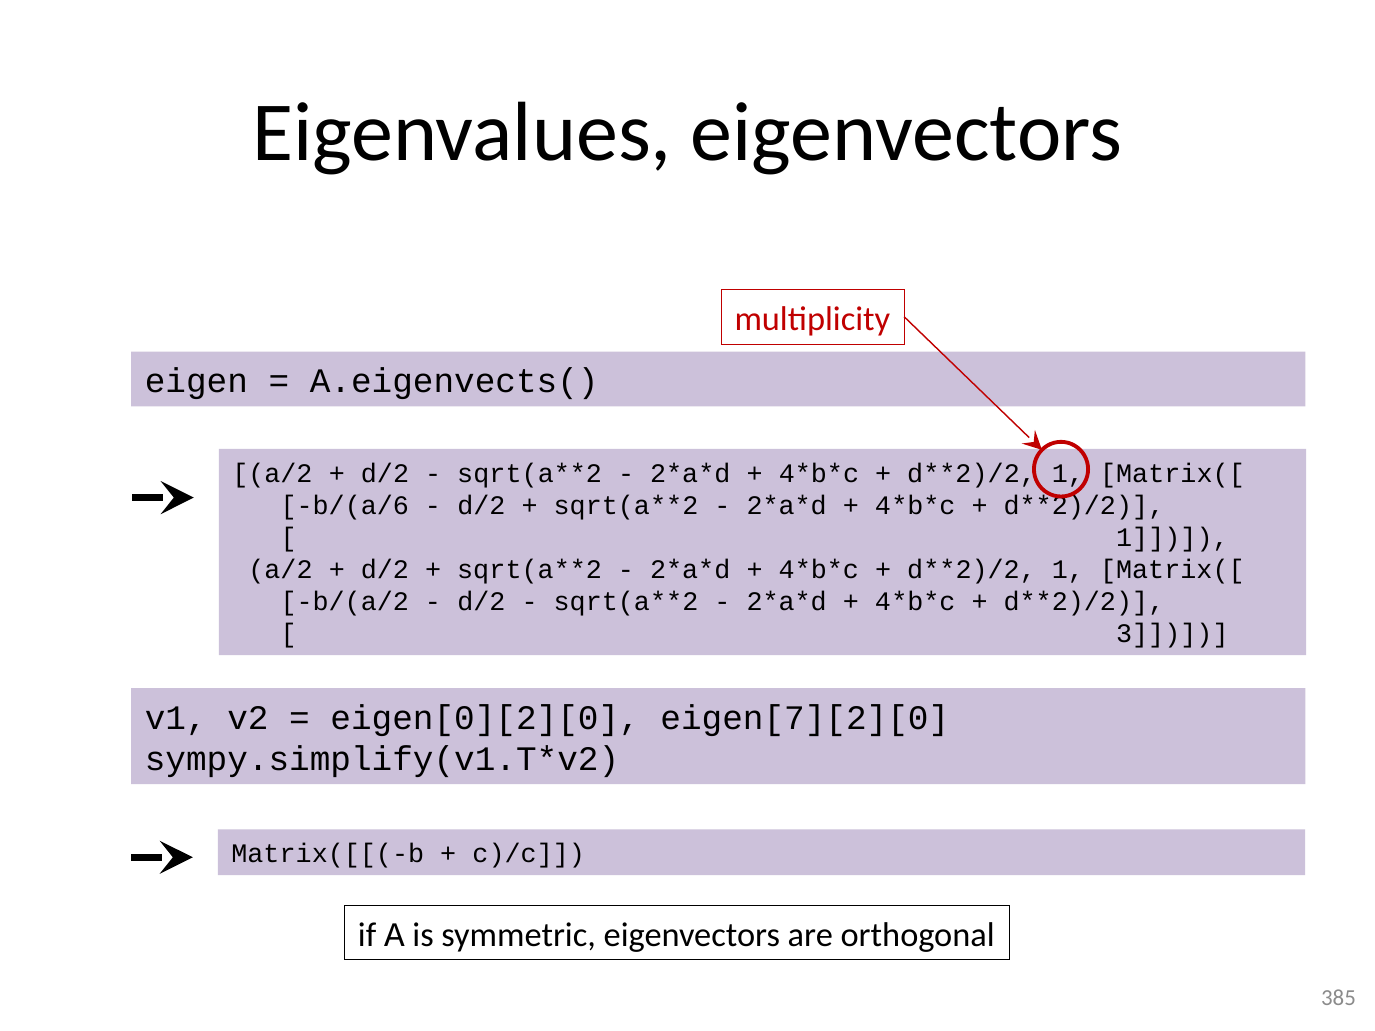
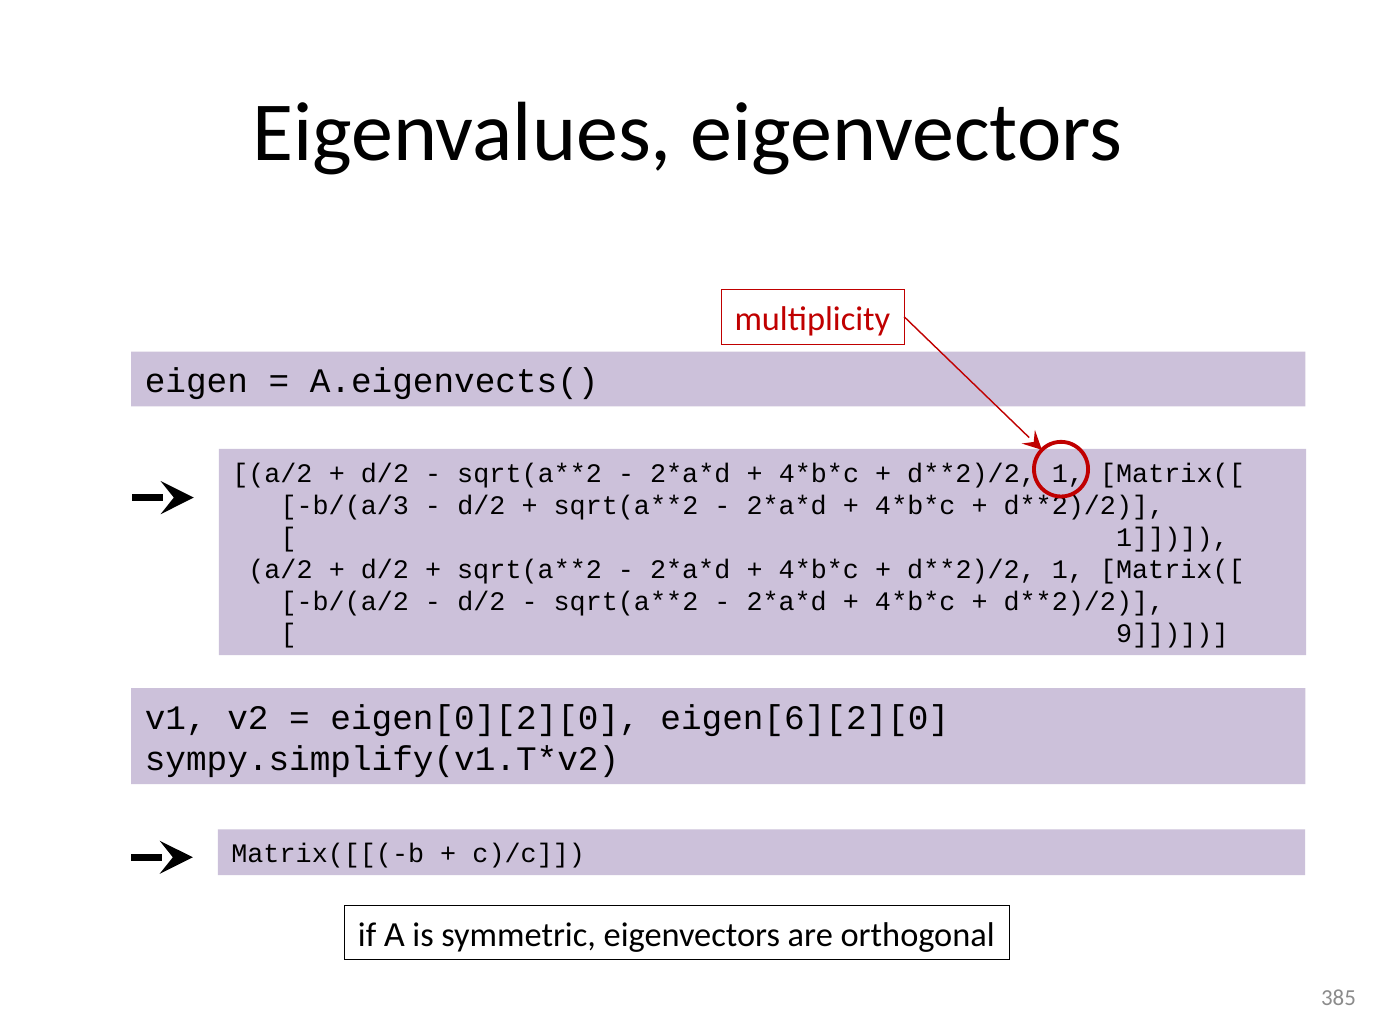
b/(a/6: b/(a/6 -> b/(a/3 (345, 506)
3: 3 -> 9 (1172, 634)
eigen[7][2][0: eigen[7][2][0 -> eigen[6][2][0 (805, 718)
